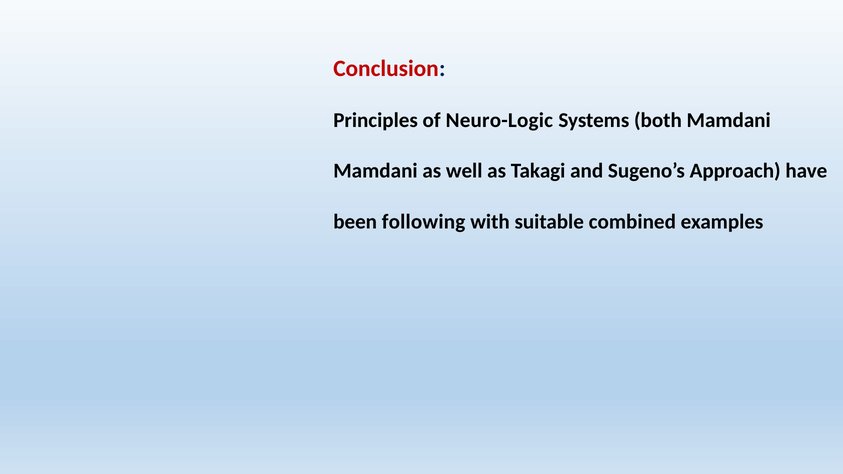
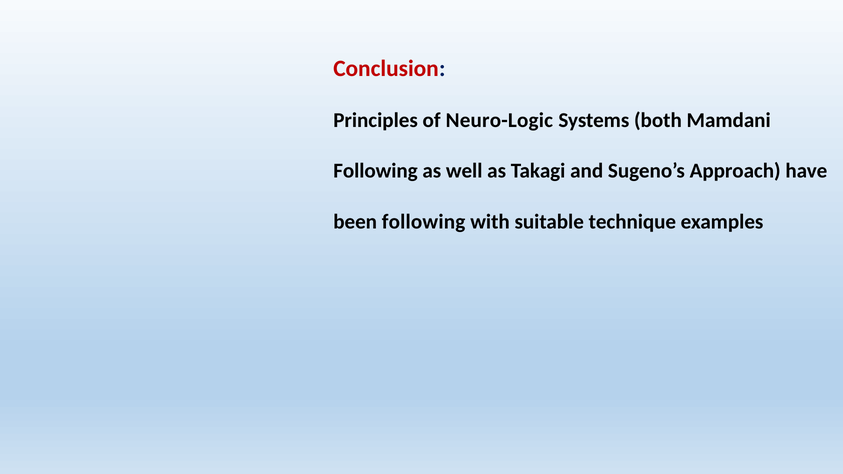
Mamdani: Mamdani -> Following (376, 171)
combined: combined -> technique (632, 222)
